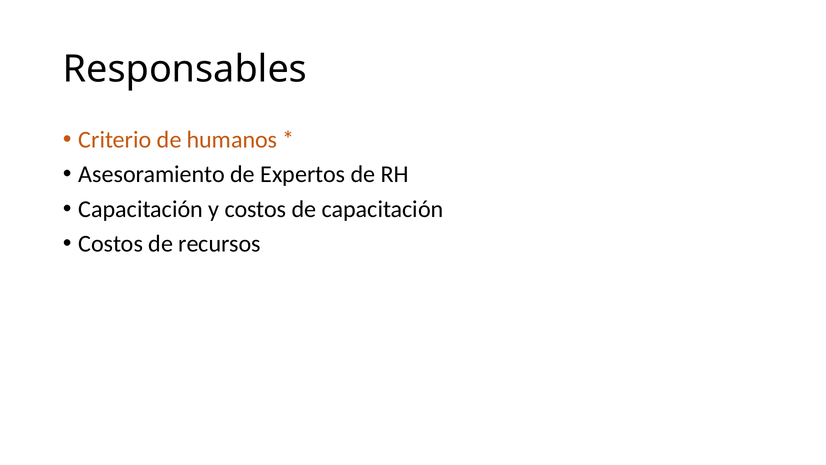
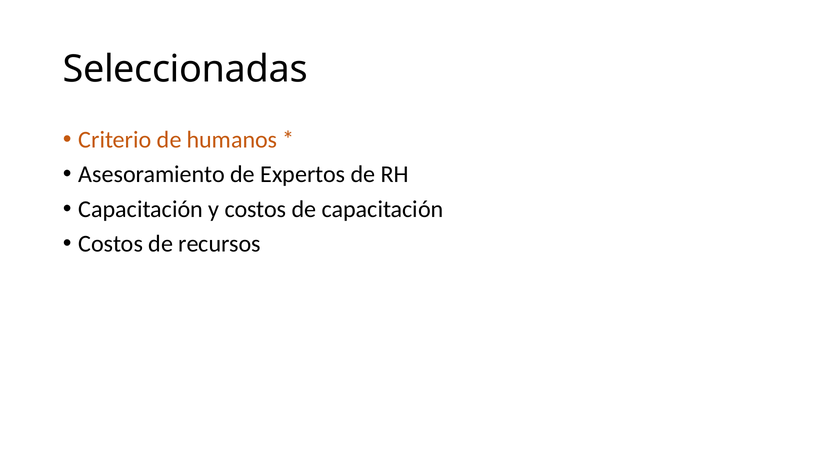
Responsables: Responsables -> Seleccionadas (185, 69)
